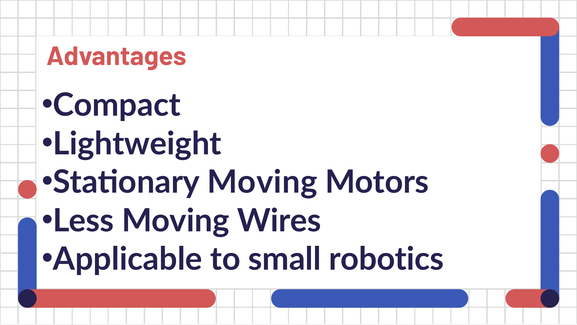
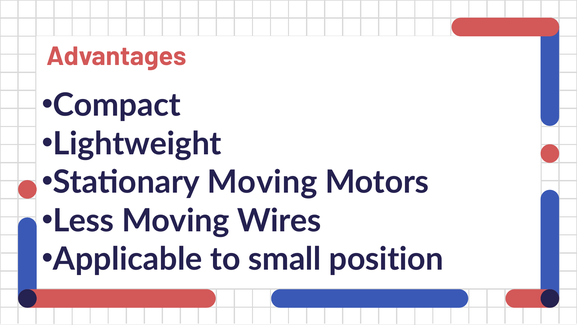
robotics: robotics -> position (386, 259)
